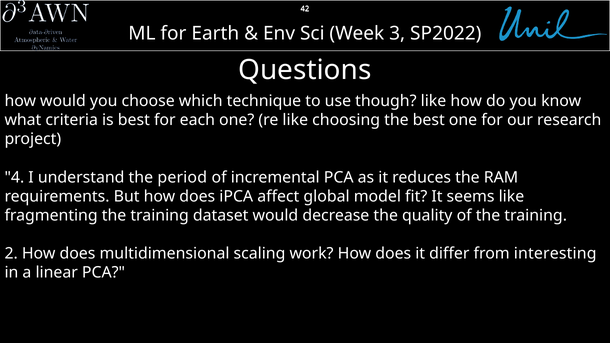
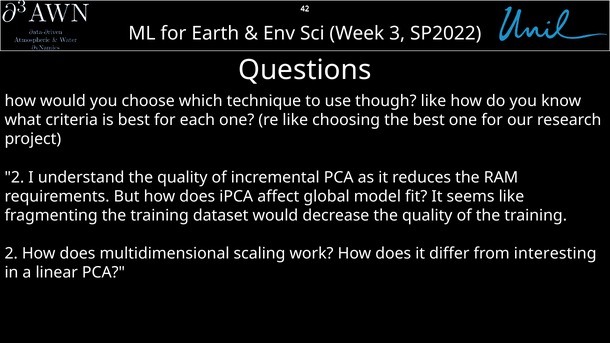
4: 4 -> 2 (14, 177)
understand the period: period -> quality (182, 177)
